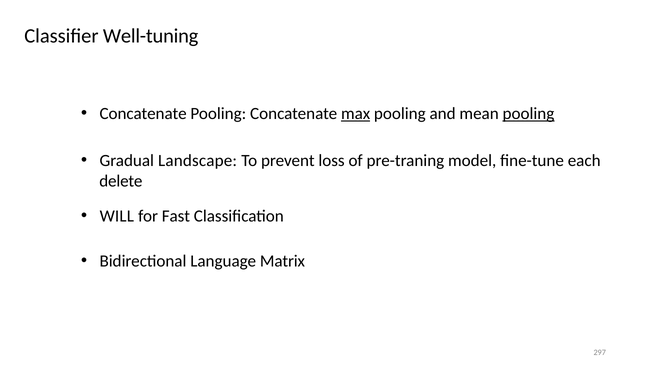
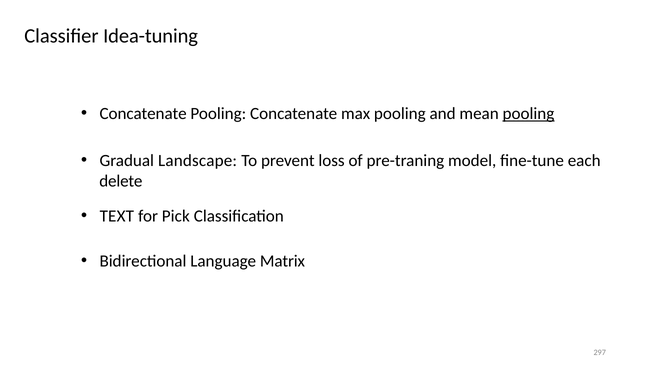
Well-tuning: Well-tuning -> Idea-tuning (151, 36)
max underline: present -> none (356, 114)
WILL: WILL -> TEXT (117, 216)
Fast: Fast -> Pick (176, 216)
